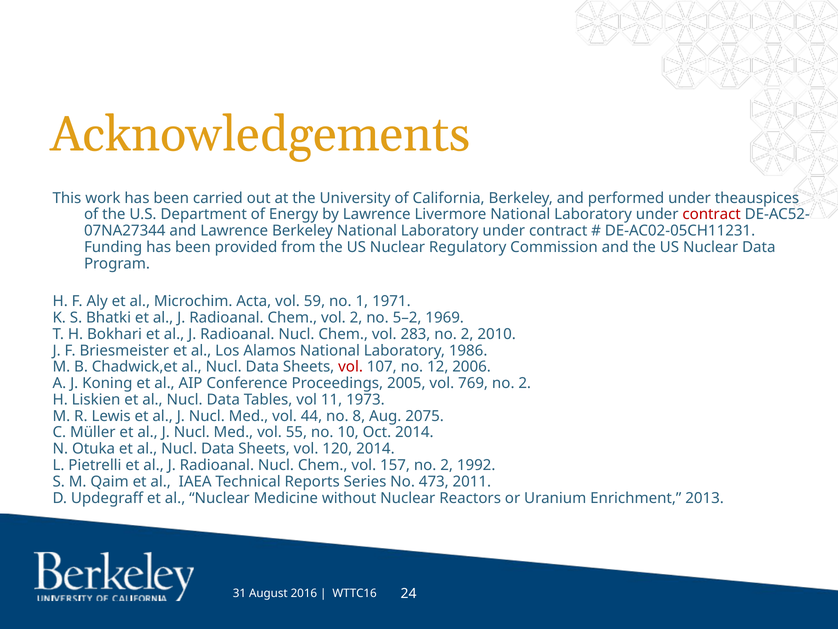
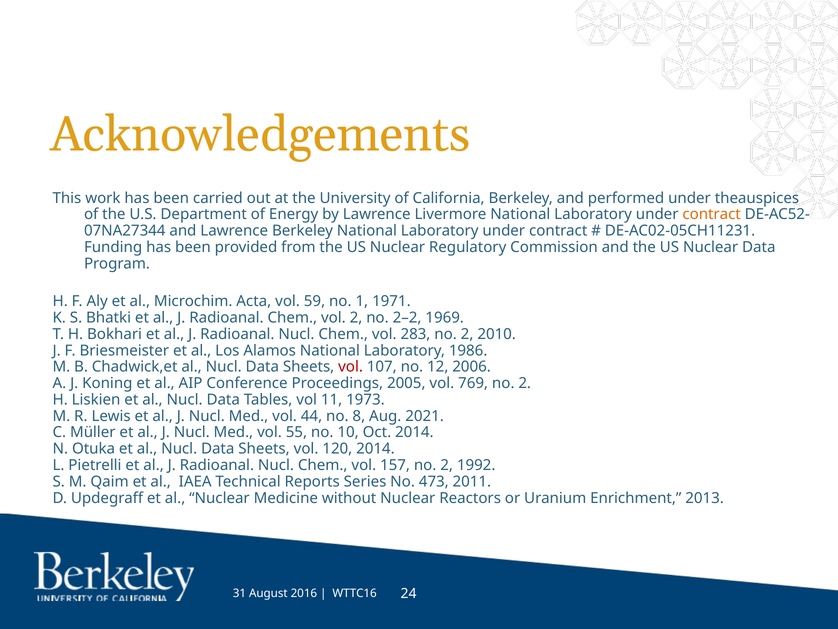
contract colour: red -> orange (712, 214)
5–2: 5–2 -> 2–2 (407, 318)
2075: 2075 -> 2021 (425, 416)
